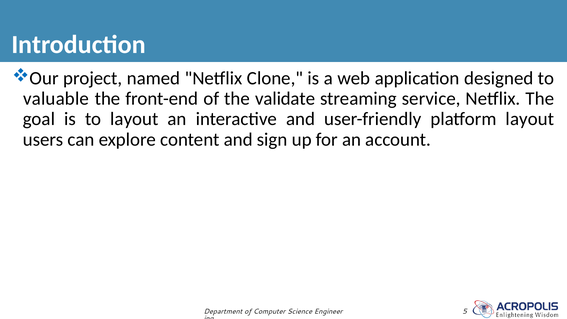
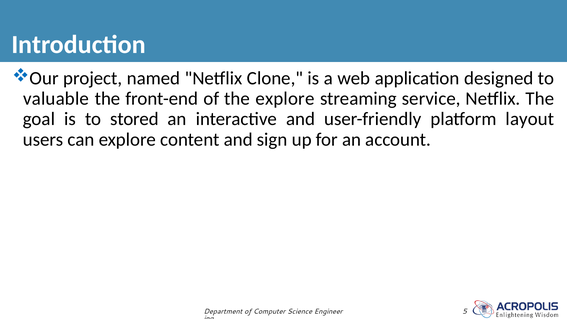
the validate: validate -> explore (285, 99)
to layout: layout -> stored (134, 119)
